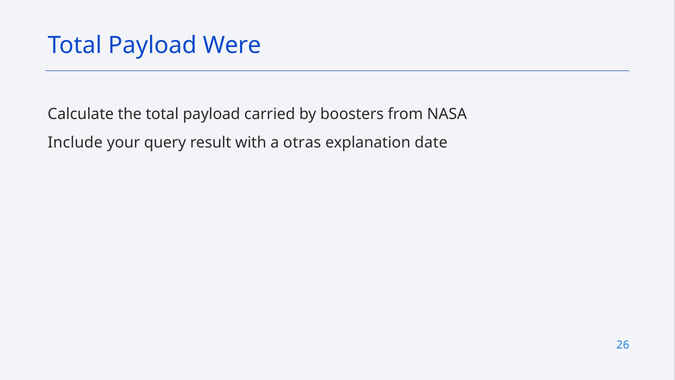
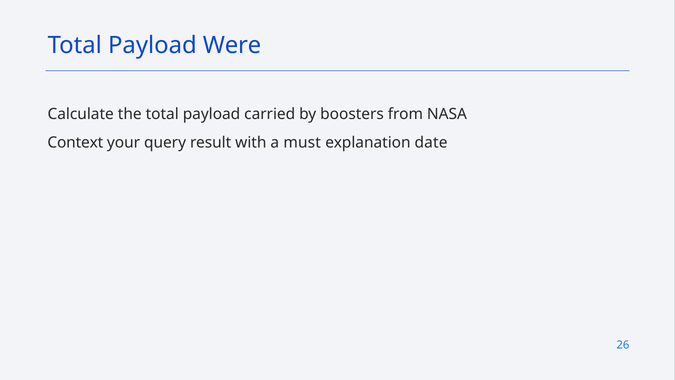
Include: Include -> Context (75, 142)
otras: otras -> must (302, 142)
